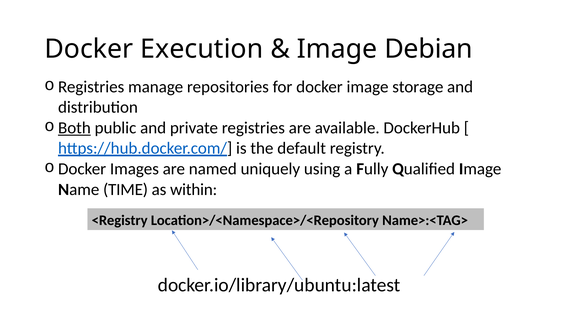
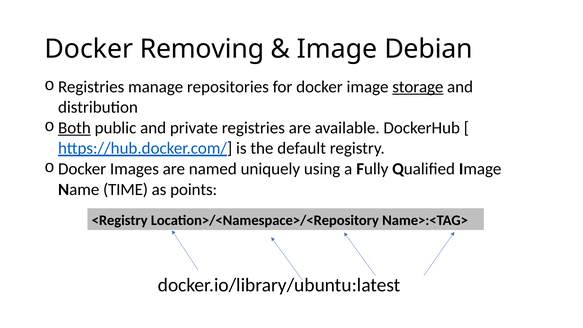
Execution: Execution -> Removing (202, 49)
storage underline: none -> present (418, 87)
within: within -> points (194, 189)
